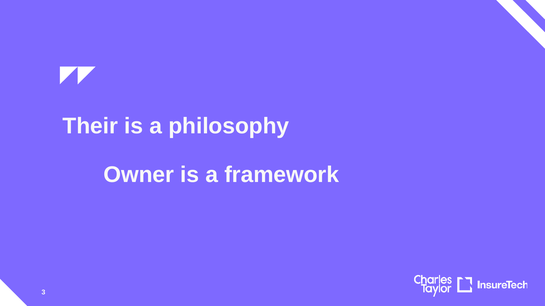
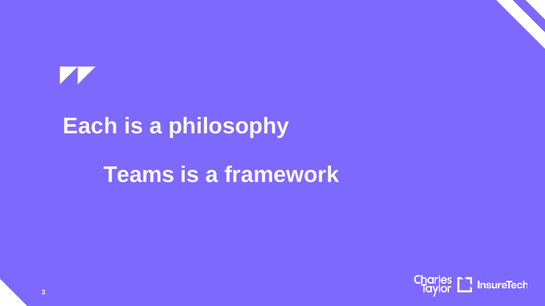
Their: Their -> Each (90, 126)
Owner: Owner -> Teams (139, 175)
